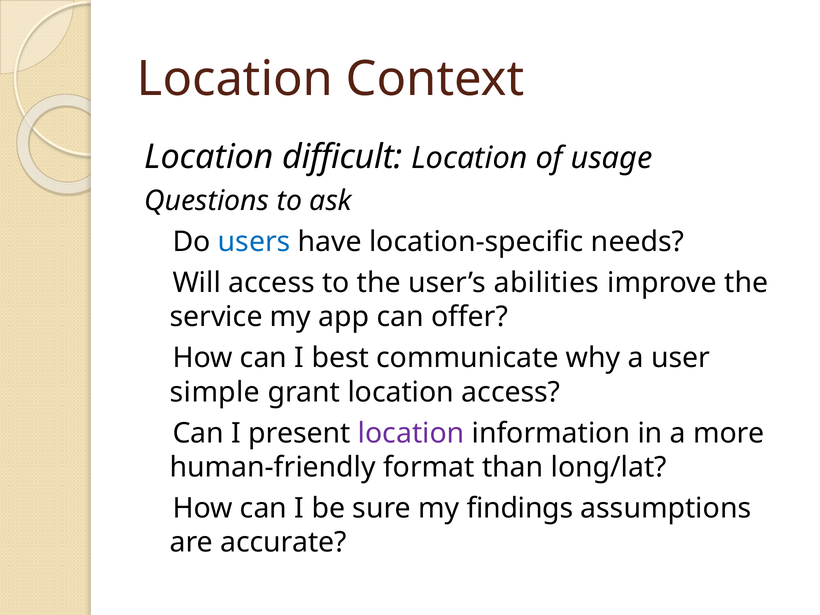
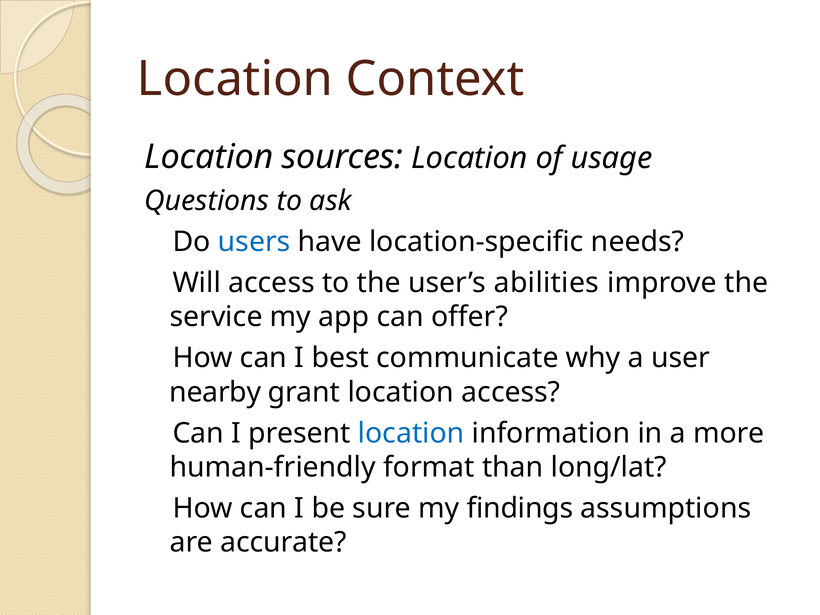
difficult: difficult -> sources (342, 157)
simple: simple -> nearby (215, 392)
location colour: purple -> blue (411, 433)
